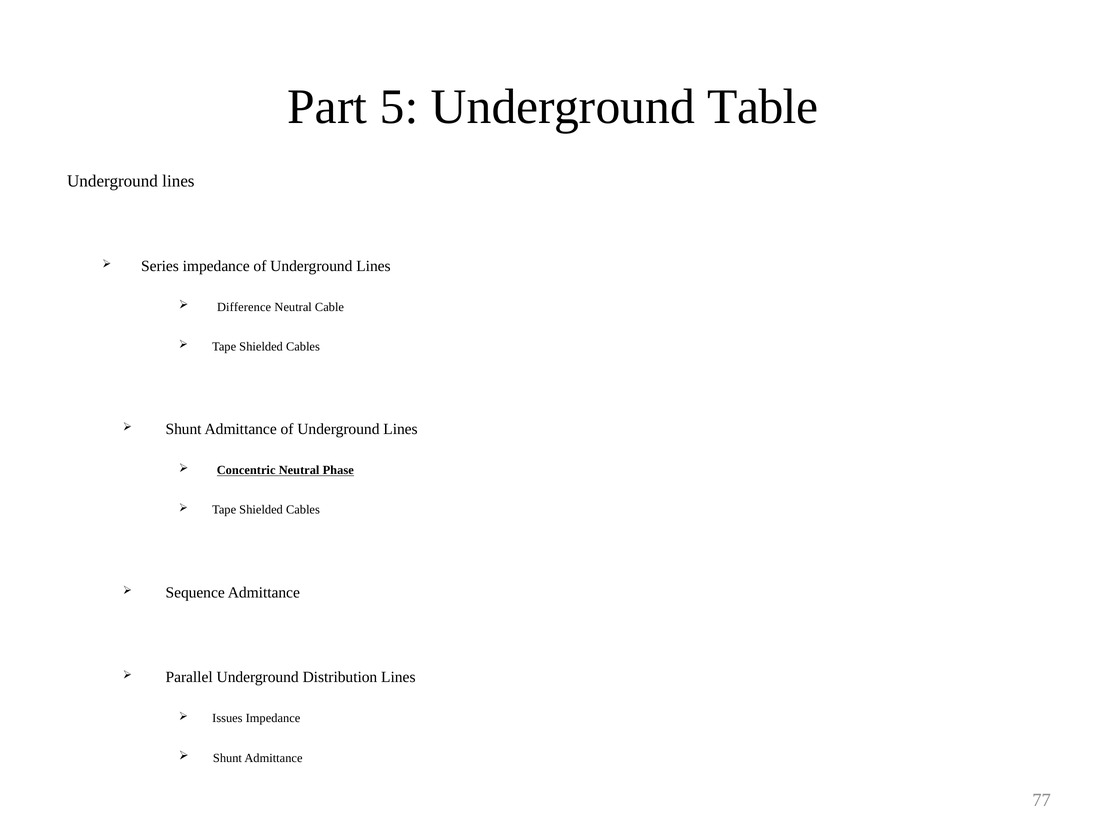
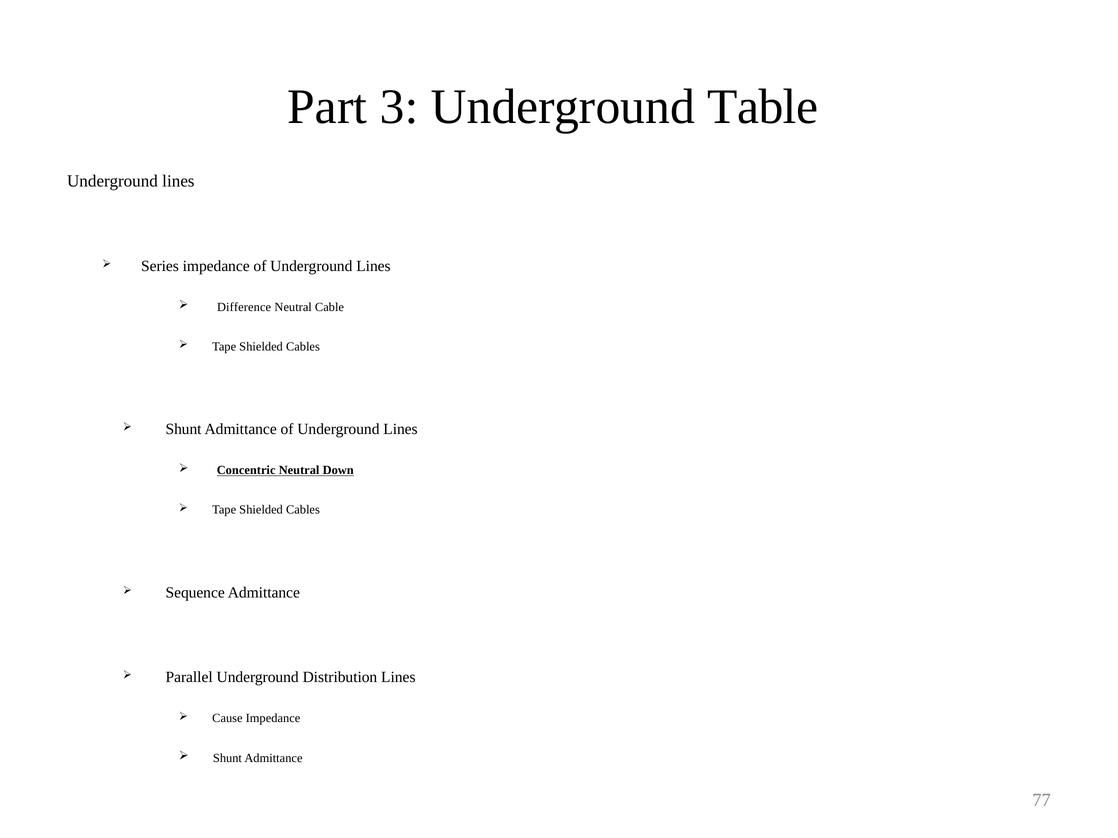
5: 5 -> 3 (399, 107)
Phase: Phase -> Down (338, 470)
Issues: Issues -> Cause (227, 719)
